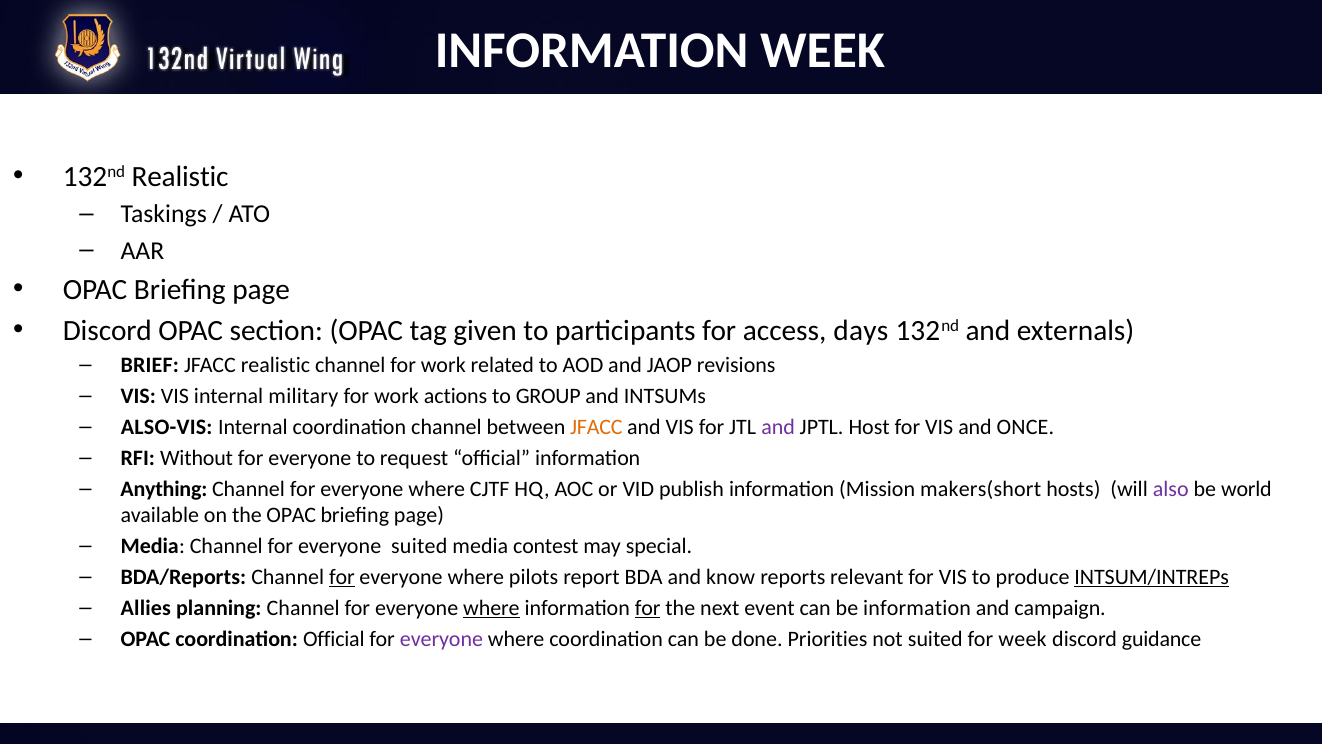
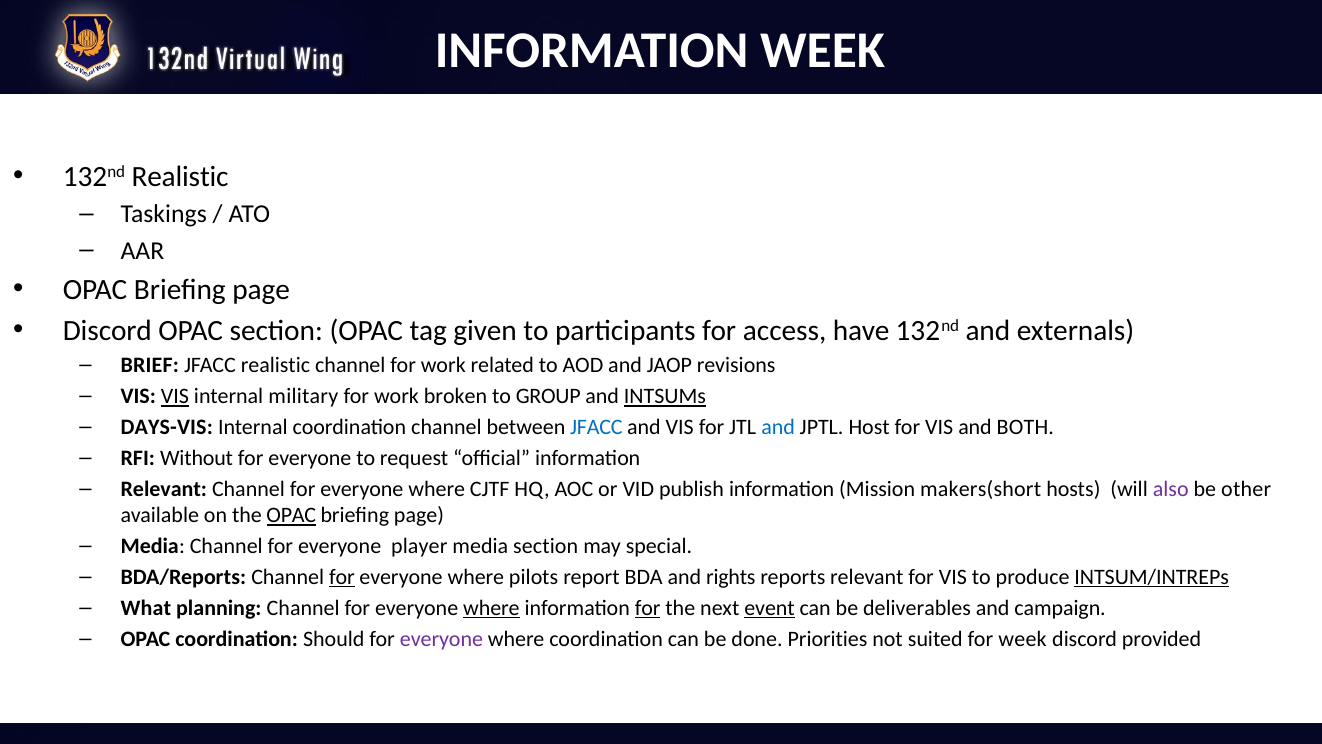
days: days -> have (861, 331)
VIS underline: none -> present (175, 396)
actions: actions -> broken (456, 396)
INTSUMs underline: none -> present (665, 396)
ALSO-VIS: ALSO-VIS -> DAYS-VIS (167, 427)
JFACC colour: orange -> blue (596, 427)
and colour: purple -> blue (778, 427)
ONCE: ONCE -> BOTH (1025, 427)
Anything: Anything -> Relevant (164, 489)
world: world -> other (1246, 489)
OPAC underline: none -> present (291, 515)
everyone suited: suited -> player (419, 546)
media contest: contest -> section (546, 546)
know: know -> rights (731, 577)
Allies: Allies -> What (146, 608)
event underline: none -> present (770, 608)
be information: information -> deliverables (917, 608)
coordination Official: Official -> Should (334, 639)
guidance: guidance -> provided (1162, 639)
